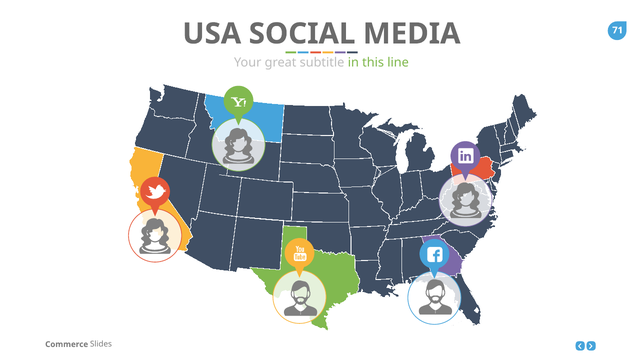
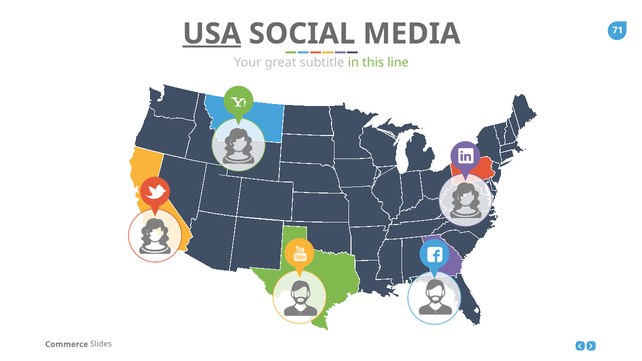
USA underline: none -> present (212, 34)
